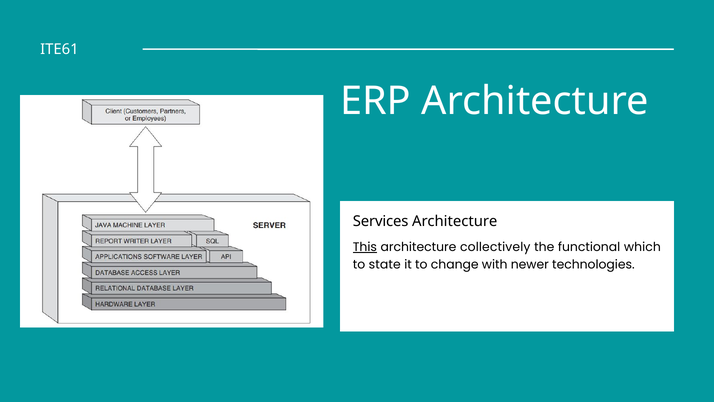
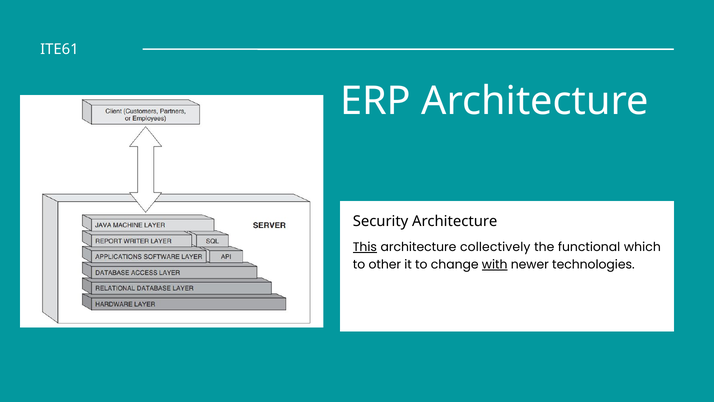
Services: Services -> Security (381, 221)
state: state -> other (385, 264)
with underline: none -> present (495, 264)
